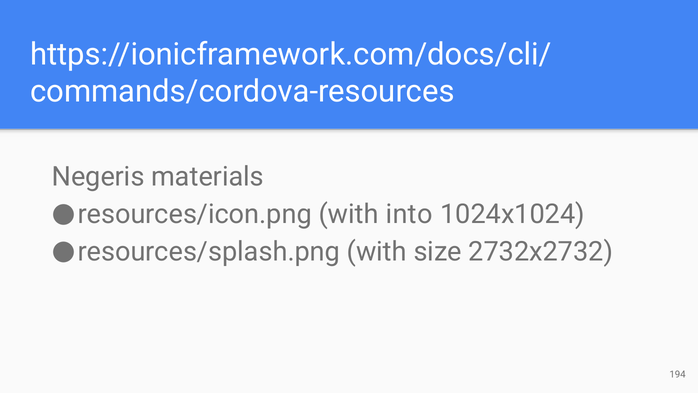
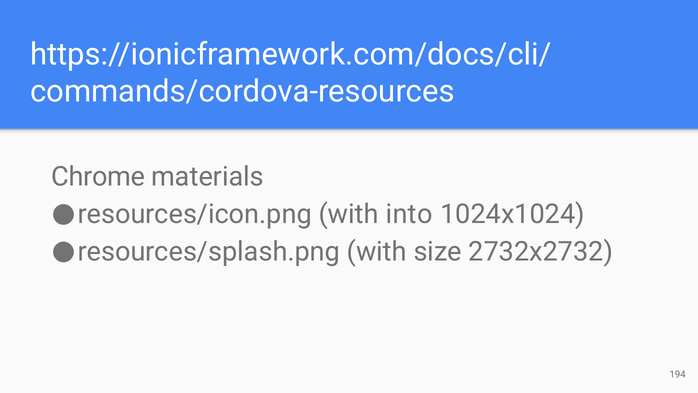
Negeris: Negeris -> Chrome (98, 177)
